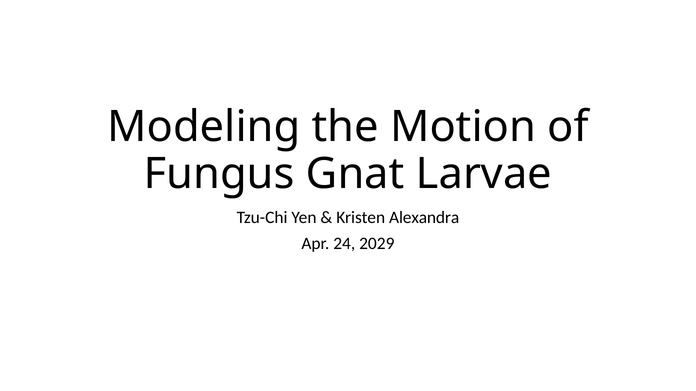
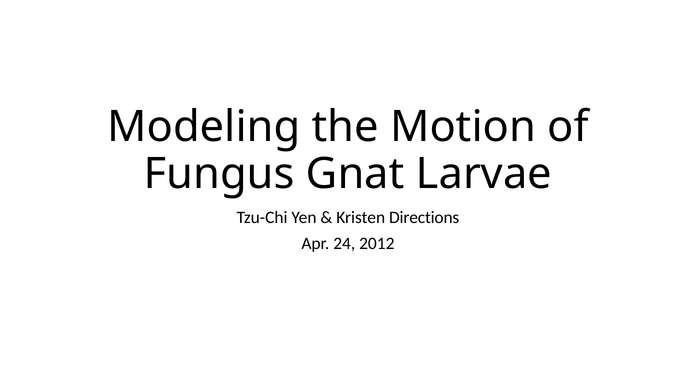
Alexandra: Alexandra -> Directions (424, 218)
2029: 2029 -> 2012 (377, 244)
